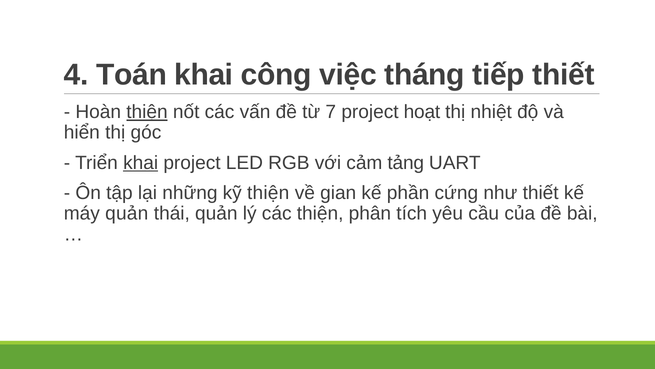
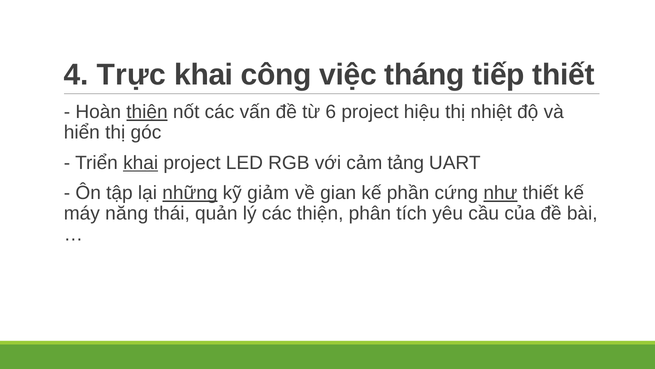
Toán: Toán -> Trực (131, 75)
7: 7 -> 6 (331, 112)
hoạt: hoạt -> hiệu (422, 112)
những underline: none -> present (190, 193)
kỹ thiện: thiện -> giảm (268, 193)
như underline: none -> present (500, 193)
máy quản: quản -> năng (127, 213)
